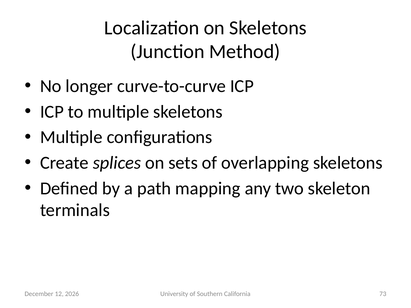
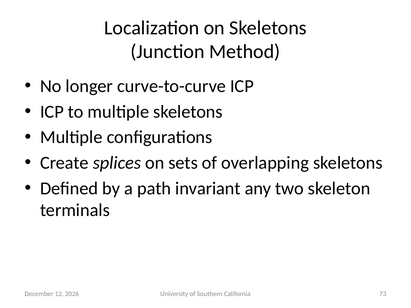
mapping: mapping -> invariant (208, 189)
